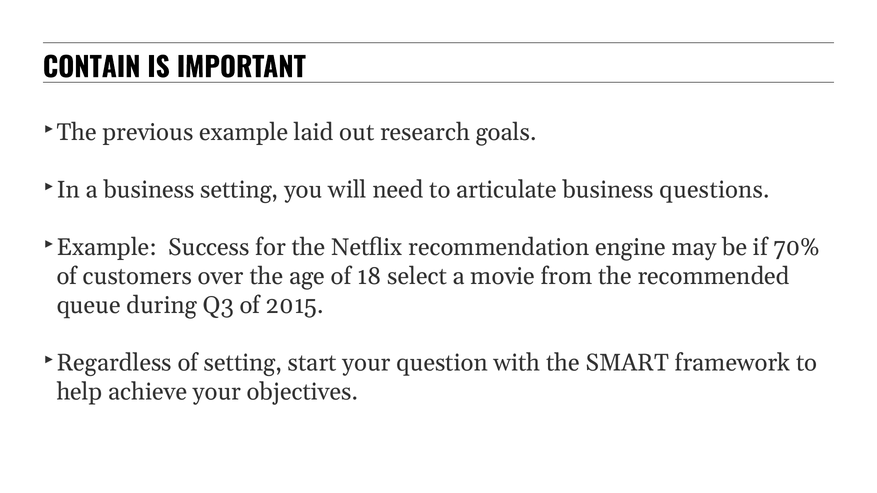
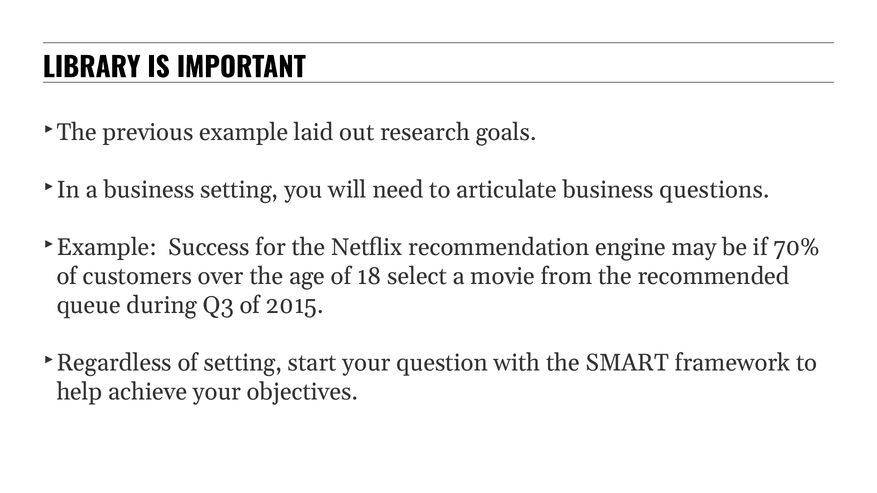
CONTAIN: CONTAIN -> LIBRARY (92, 68)
